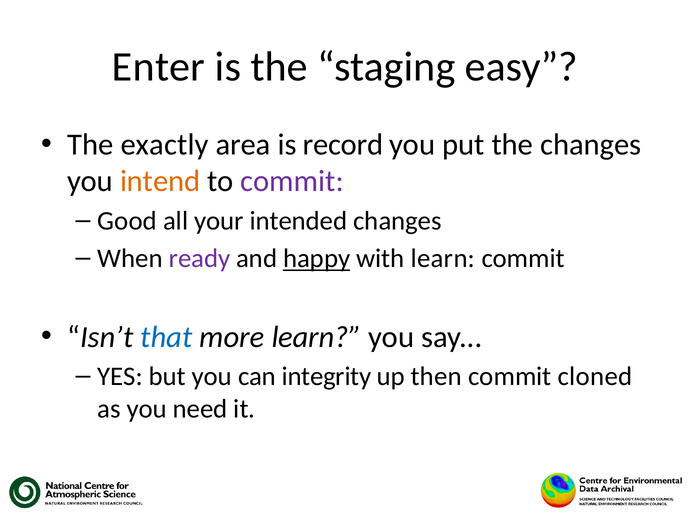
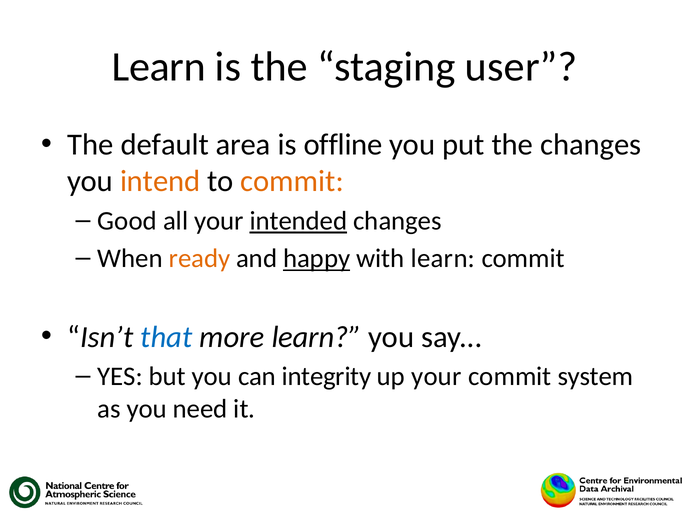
Enter: Enter -> Learn (159, 67)
easy: easy -> user (521, 67)
exactly: exactly -> default (165, 145)
record: record -> offline (343, 145)
commit colour: purple -> orange (292, 182)
intended underline: none -> present (298, 221)
ready colour: purple -> orange (199, 259)
up then: then -> your (436, 377)
cloned: cloned -> system (595, 377)
